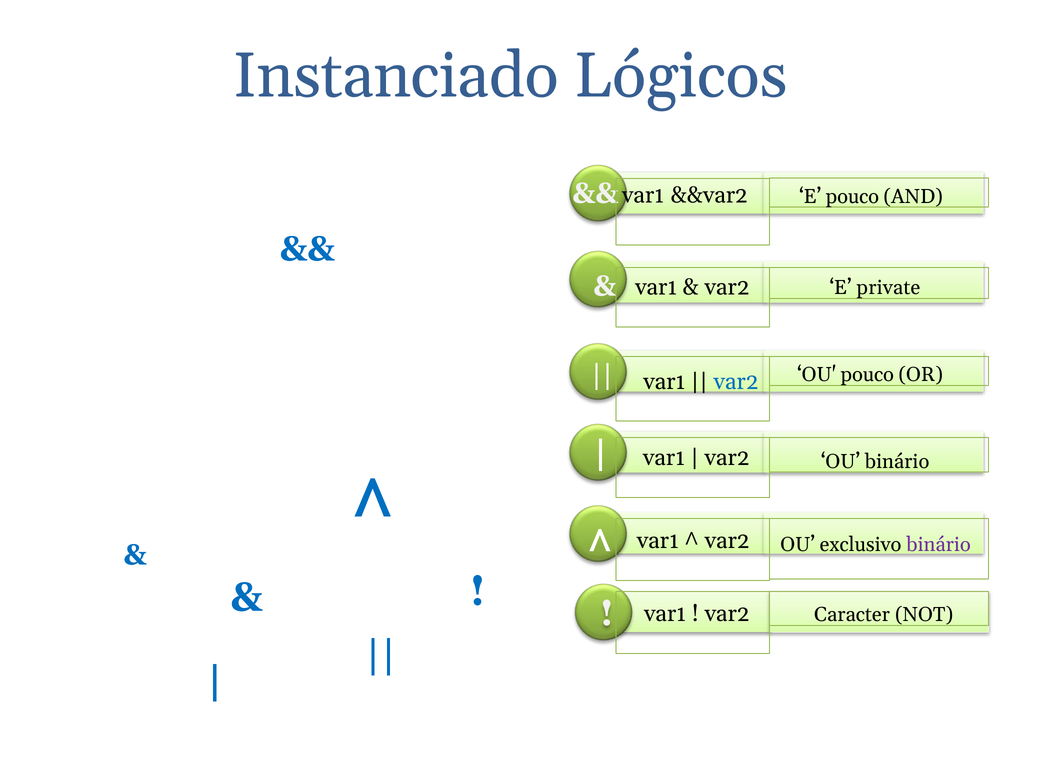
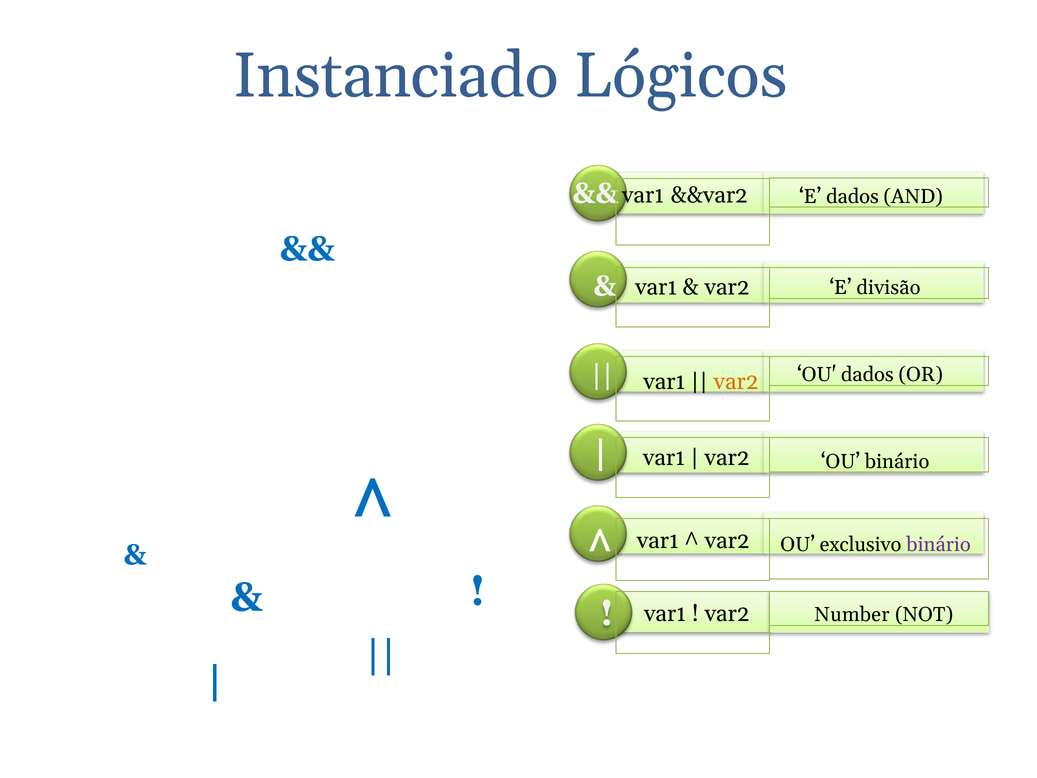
E pouco: pouco -> dados (852, 196)
private: private -> divisão (888, 288)
var2 colour: blue -> orange (736, 381)
OU pouco: pouco -> dados (867, 375)
Caracter: Caracter -> Number (852, 614)
